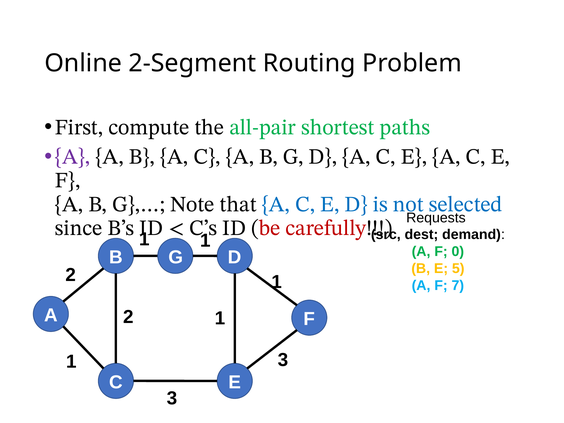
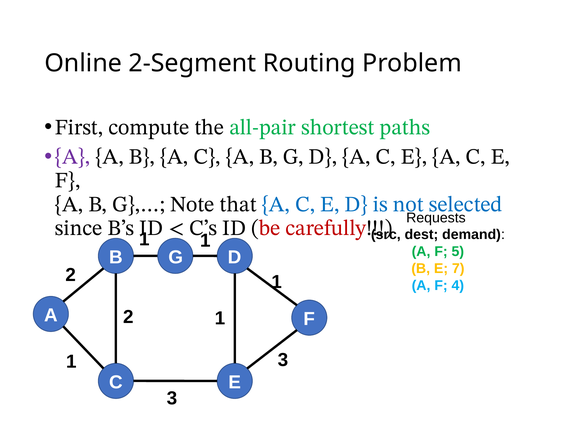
0: 0 -> 5 (458, 252)
5: 5 -> 7 (458, 268)
7: 7 -> 4 (458, 285)
